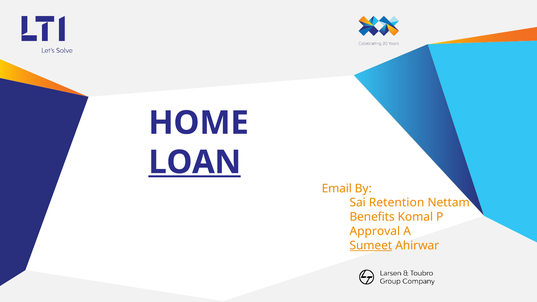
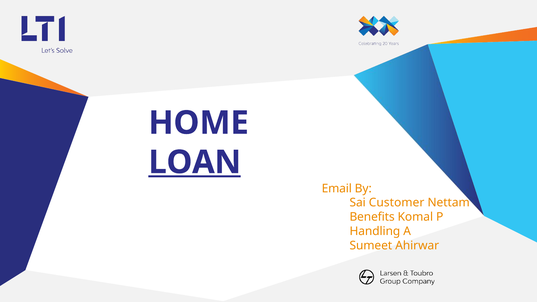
Retention: Retention -> Customer (397, 203)
Approval: Approval -> Handling (375, 231)
Sumeet underline: present -> none (371, 246)
